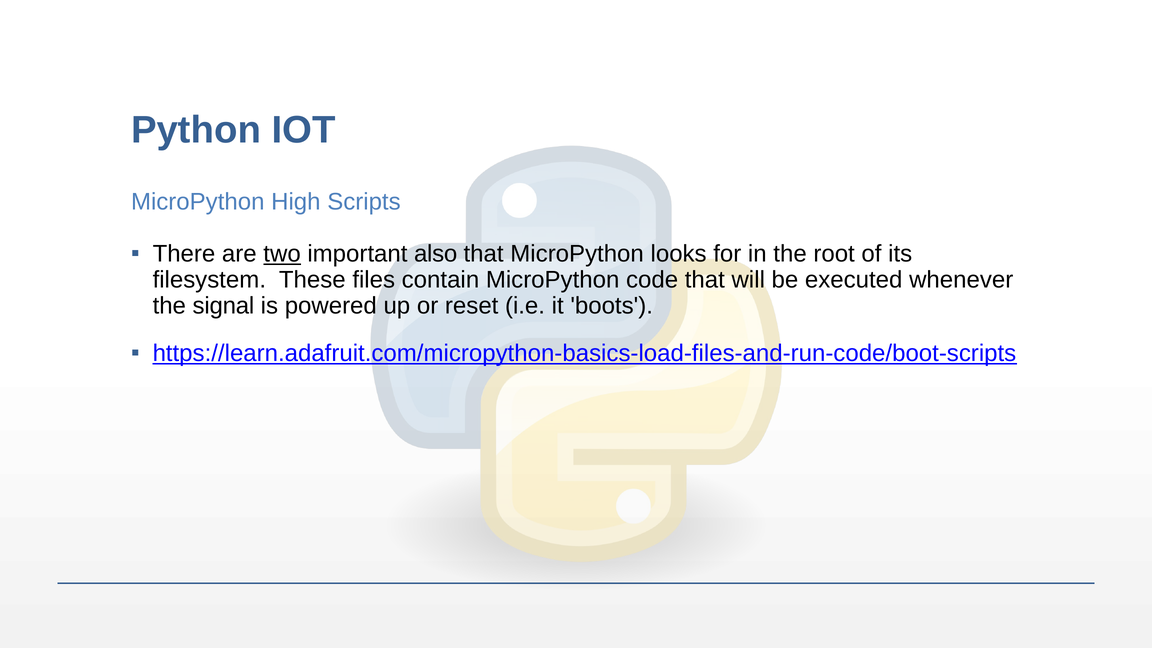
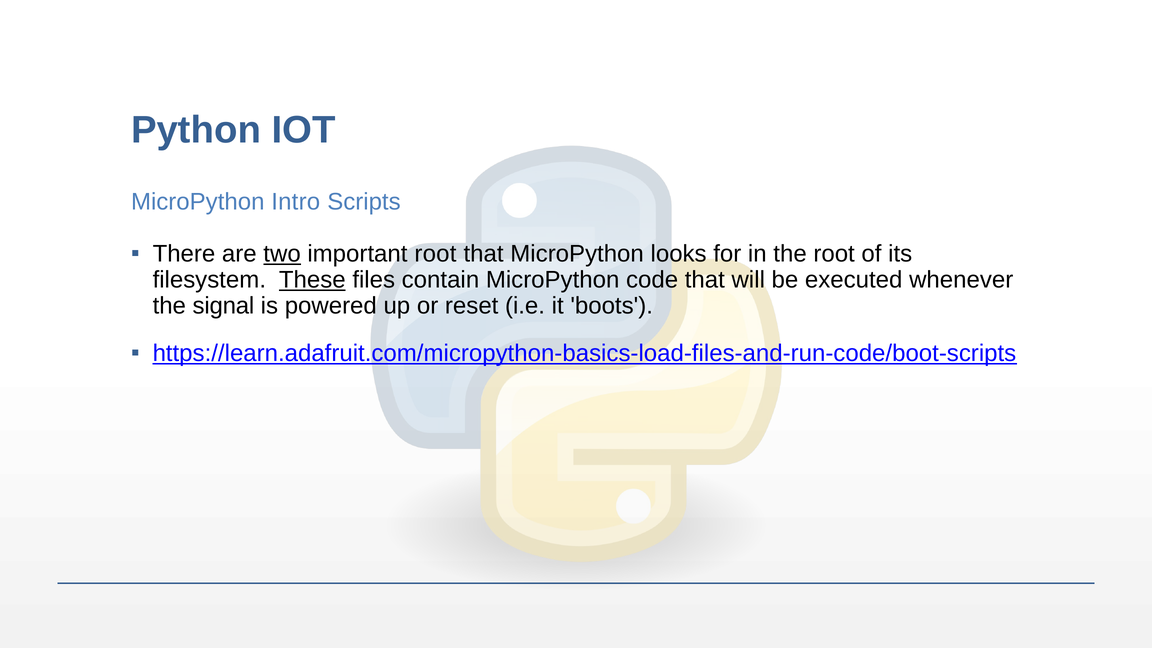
High: High -> Intro (296, 202)
important also: also -> root (435, 254)
These underline: none -> present (312, 280)
